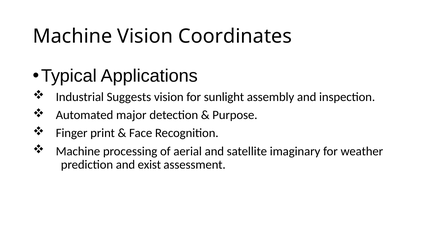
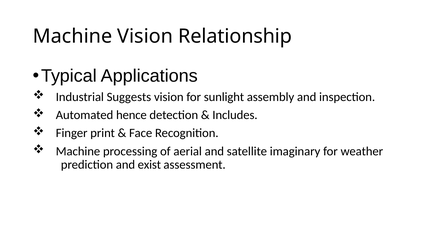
Coordinates: Coordinates -> Relationship (235, 36)
major: major -> hence (131, 115)
Purpose: Purpose -> Includes (235, 115)
